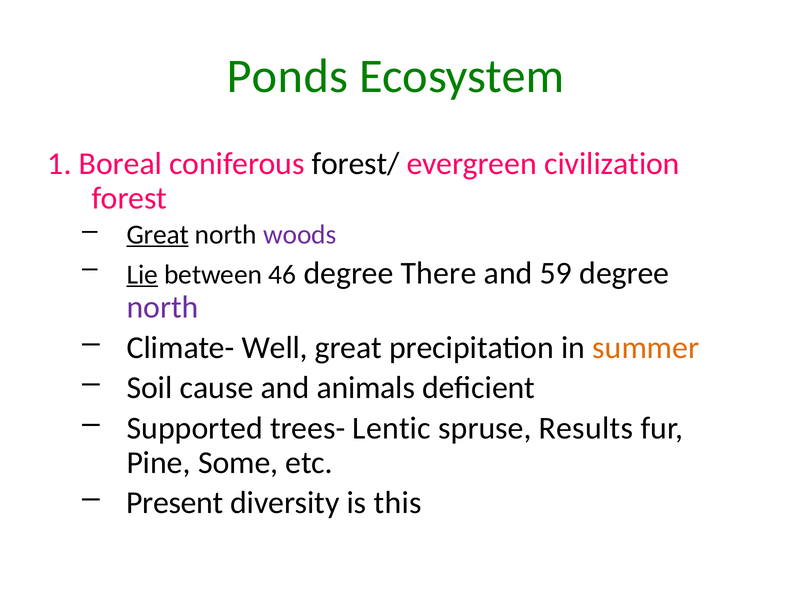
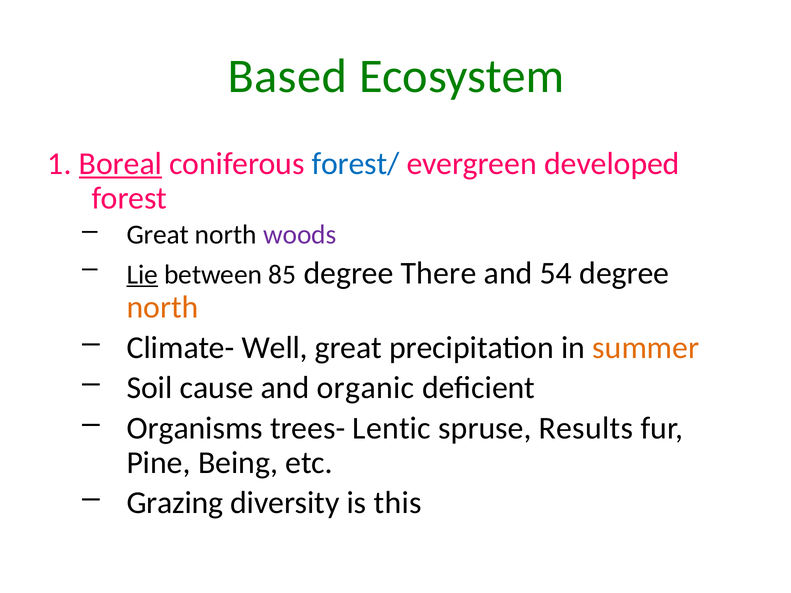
Ponds: Ponds -> Based (287, 77)
Boreal underline: none -> present (120, 164)
forest/ colour: black -> blue (356, 164)
civilization: civilization -> developed (612, 164)
Great underline: present -> none (158, 235)
46: 46 -> 85 (282, 275)
59: 59 -> 54 (556, 273)
north colour: purple -> orange (163, 308)
animals: animals -> organic (366, 388)
Supported: Supported -> Organisms (195, 428)
Some: Some -> Being (238, 463)
Present: Present -> Grazing (175, 503)
